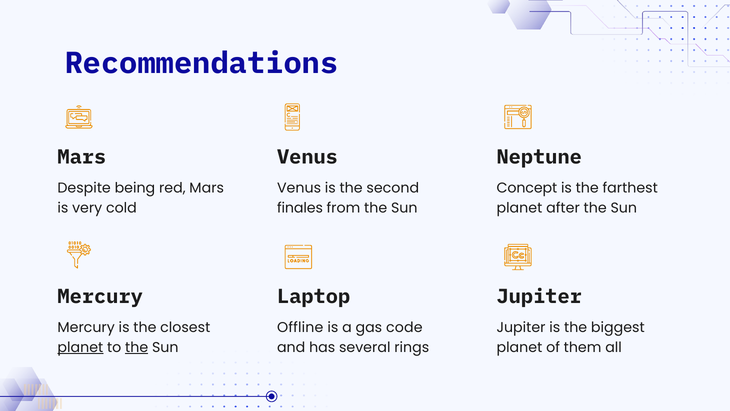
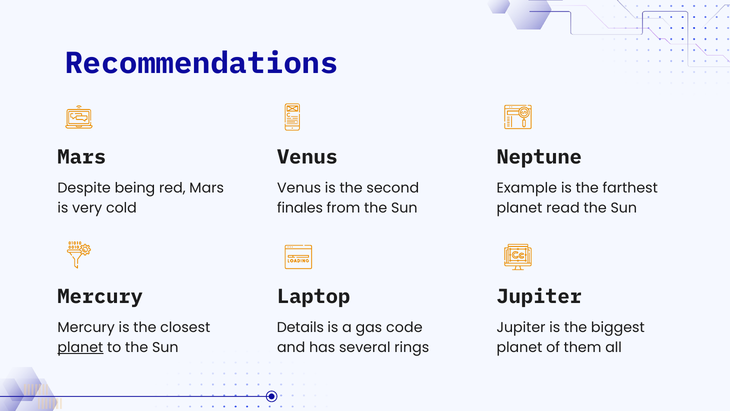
Concept: Concept -> Example (527, 188)
after: after -> read (563, 208)
Offline: Offline -> Details (300, 327)
the underline: present -> none (137, 347)
